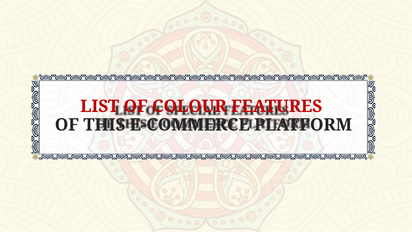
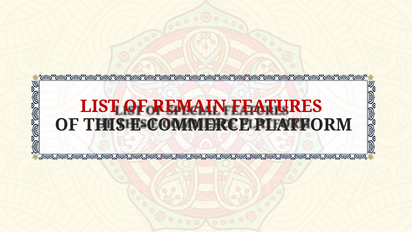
COLOUR: COLOUR -> REMAIN (189, 106)
